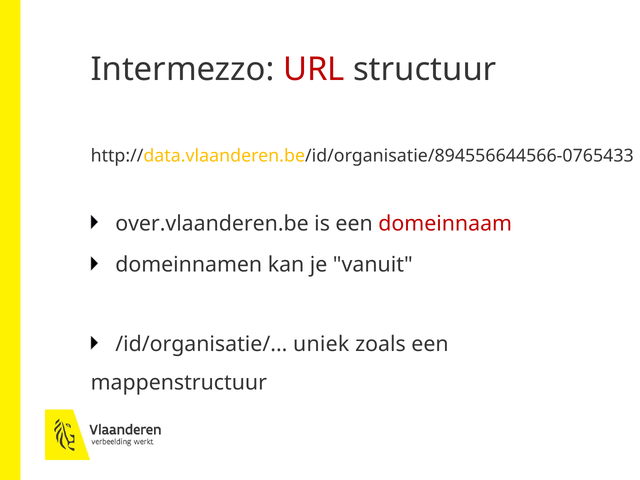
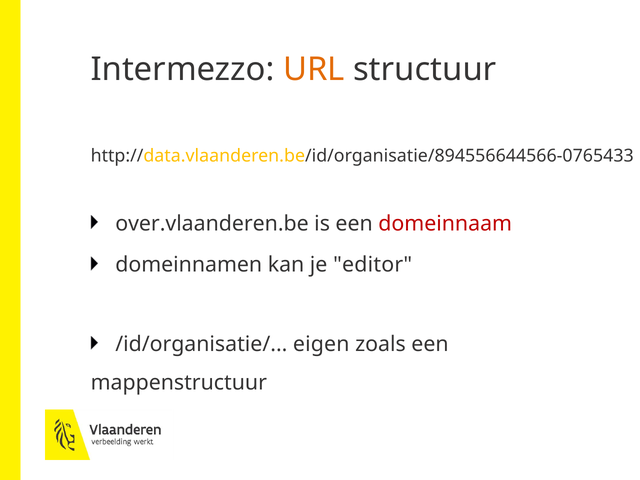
URL colour: red -> orange (314, 69)
vanuit: vanuit -> editor (373, 265)
uniek: uniek -> eigen (321, 344)
